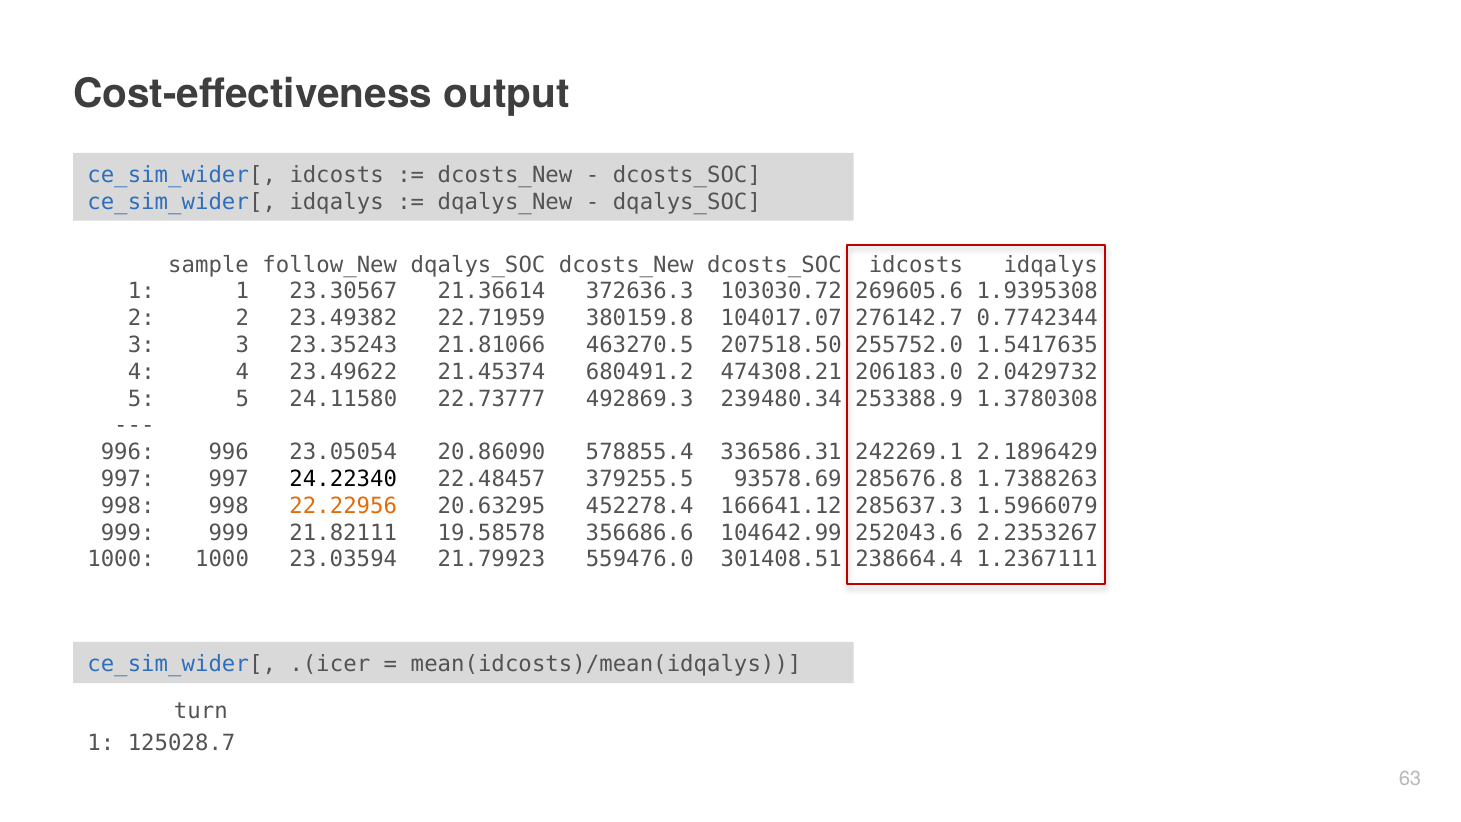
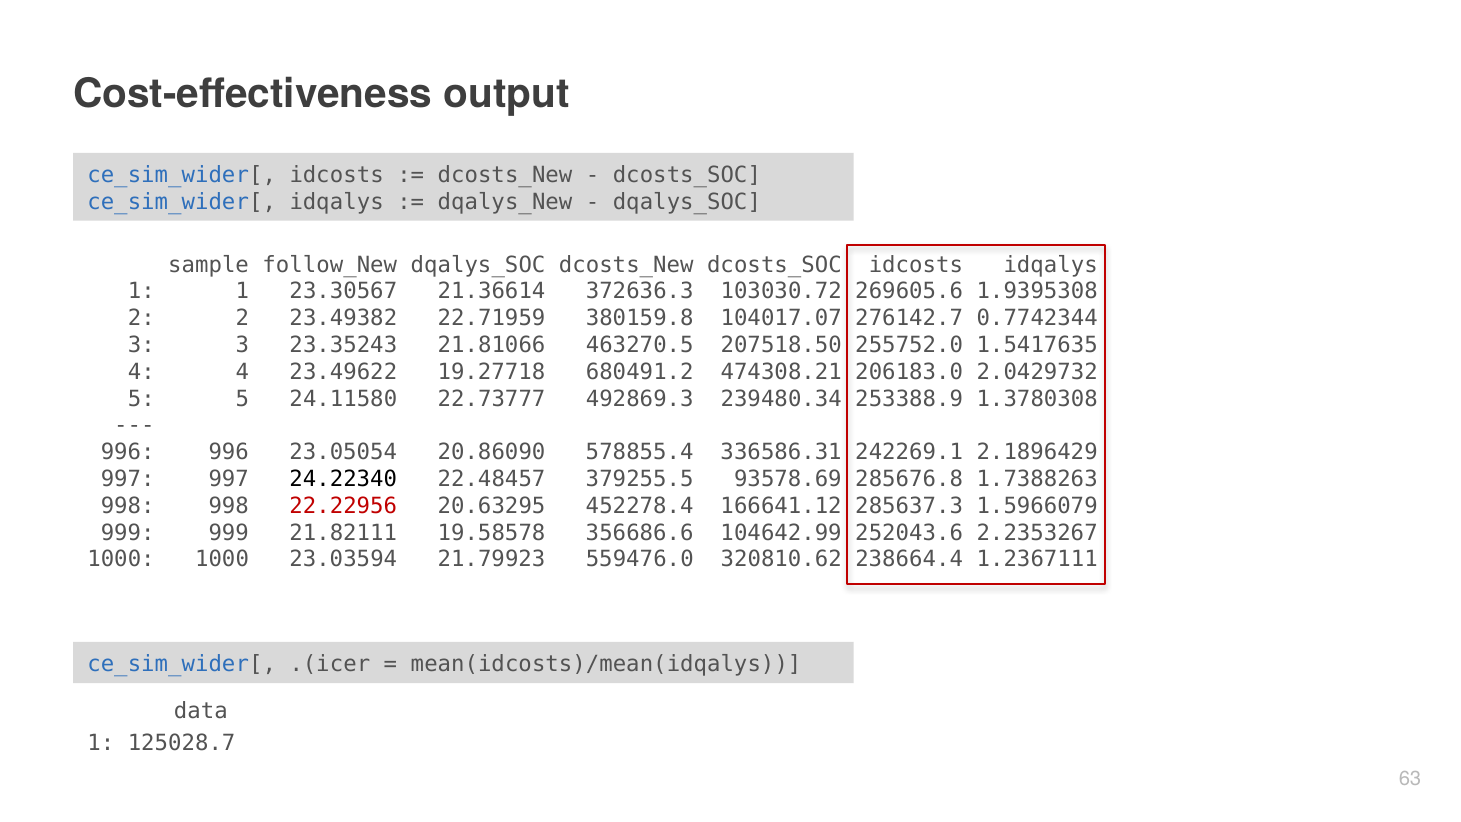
21.45374: 21.45374 -> 19.27718 (491, 372)
22.22956 colour: orange -> red (343, 506)
301408.51: 301408.51 -> 320810.62 (781, 559)
turn: turn -> data (201, 711)
